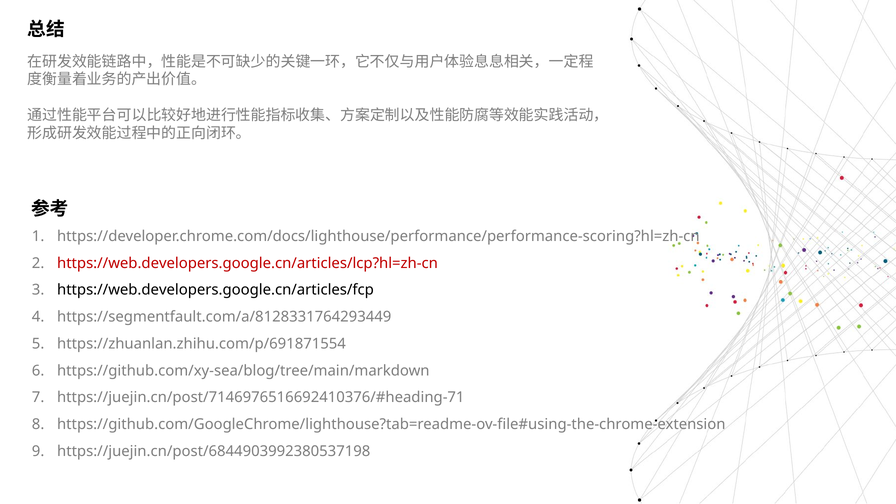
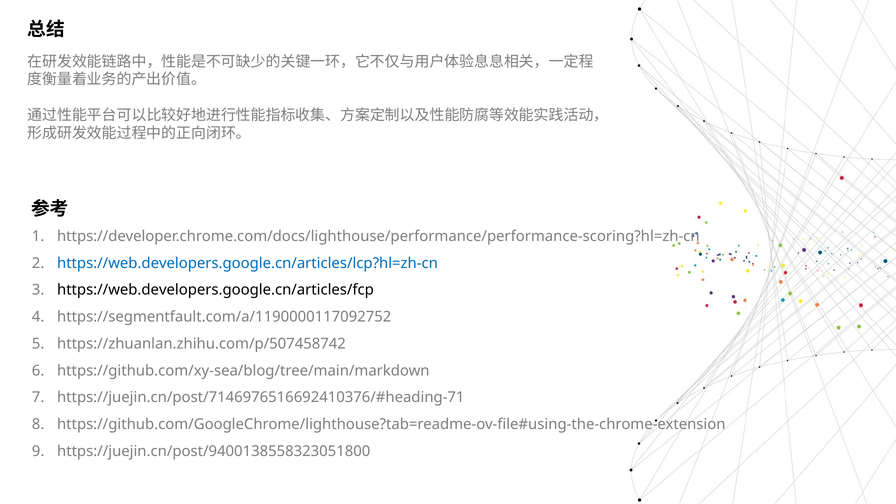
https://web.developers.google.cn/articles/lcp?hl=zh-cn colour: red -> blue (247, 263)
https://segmentfault.com/a/8128331764293449: https://segmentfault.com/a/8128331764293449 -> https://segmentfault.com/a/1190000117092752 (224, 317)
https://zhuanlan.zhihu.com/p/691871554: https://zhuanlan.zhihu.com/p/691871554 -> https://zhuanlan.zhihu.com/p/507458742 (201, 344)
https://juejin.cn/post/6844903992380537198: https://juejin.cn/post/6844903992380537198 -> https://juejin.cn/post/9400138558323051800 (214, 451)
